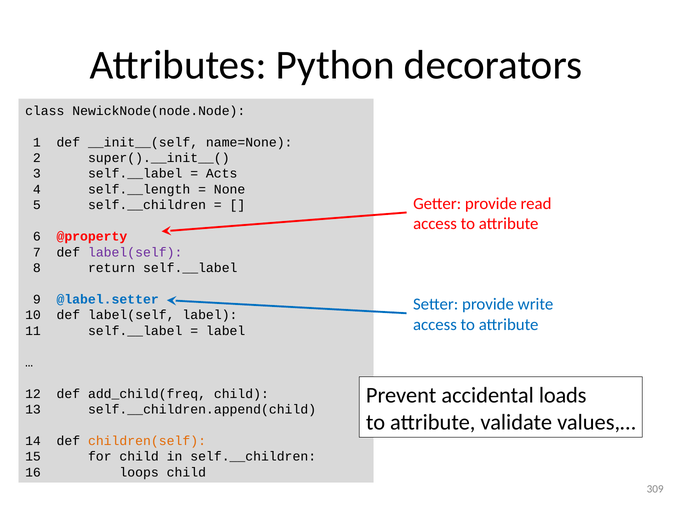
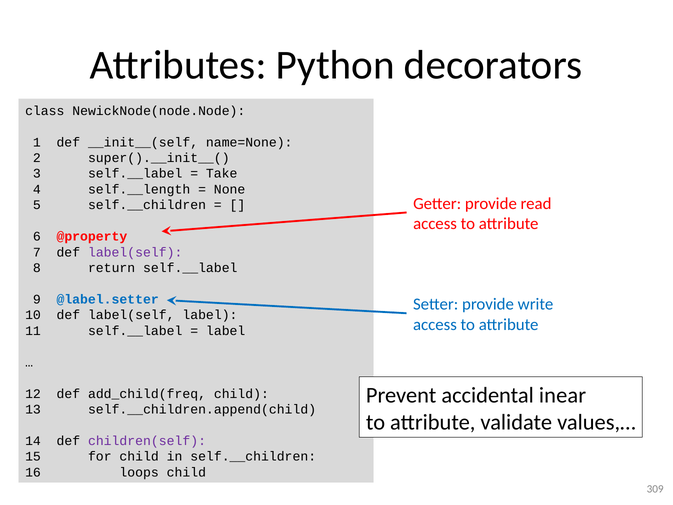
Acts: Acts -> Take (222, 174)
loads: loads -> inear (563, 395)
children(self colour: orange -> purple (147, 441)
